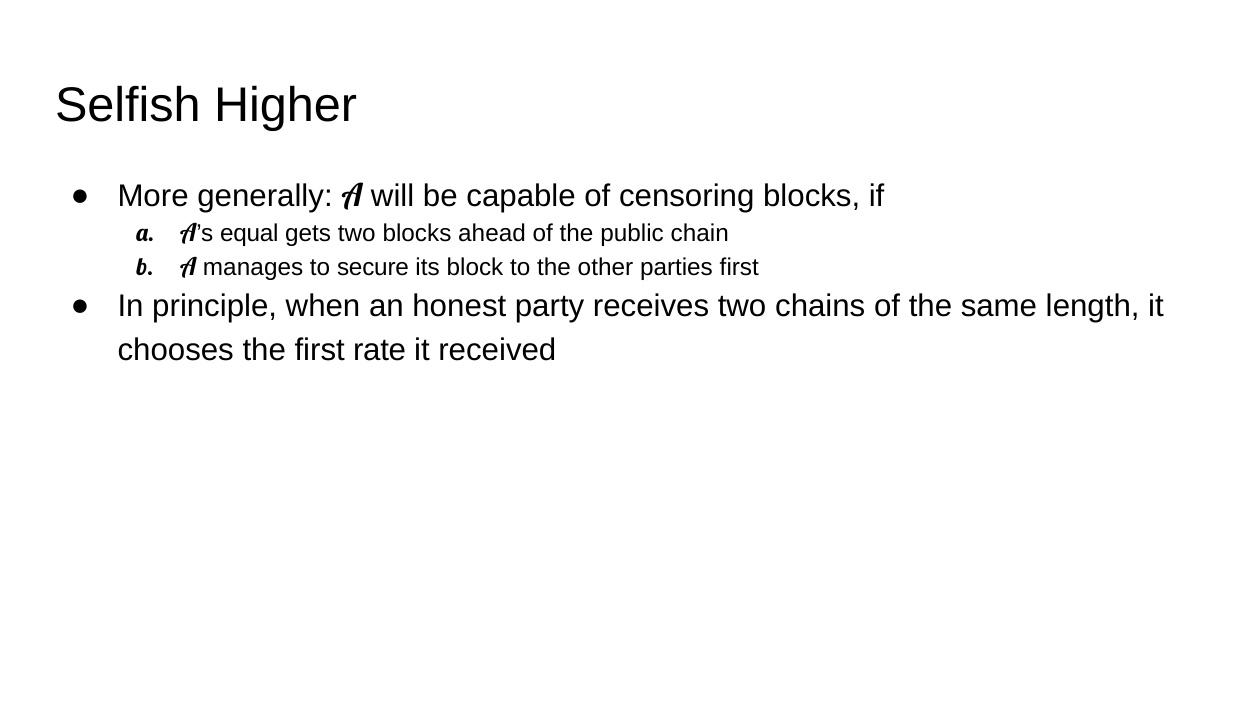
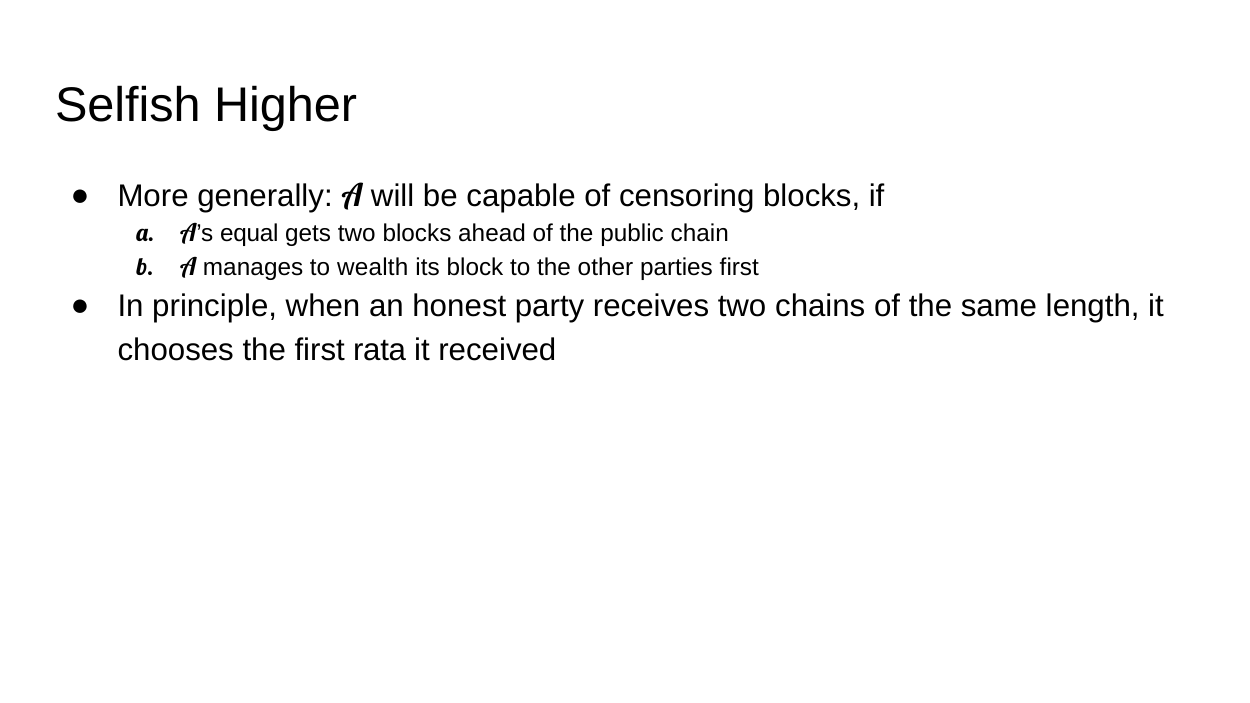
secure: secure -> wealth (373, 267)
rate: rate -> rata (380, 350)
